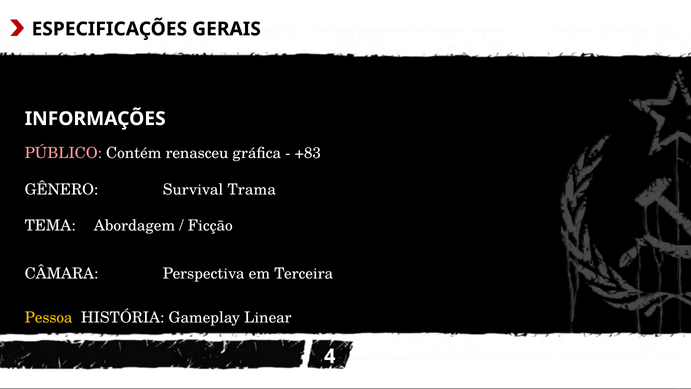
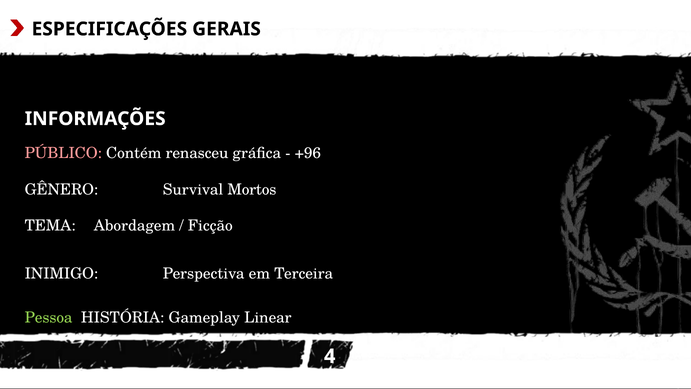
+83: +83 -> +96 (308, 153)
Trama: Trama -> Mortos (252, 190)
CÂMARA: CÂMARA -> INIMIGO (61, 274)
Pessoa colour: yellow -> light green (49, 318)
